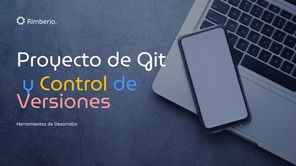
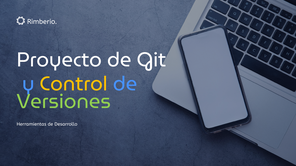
Versiones colour: pink -> light green (64, 102)
